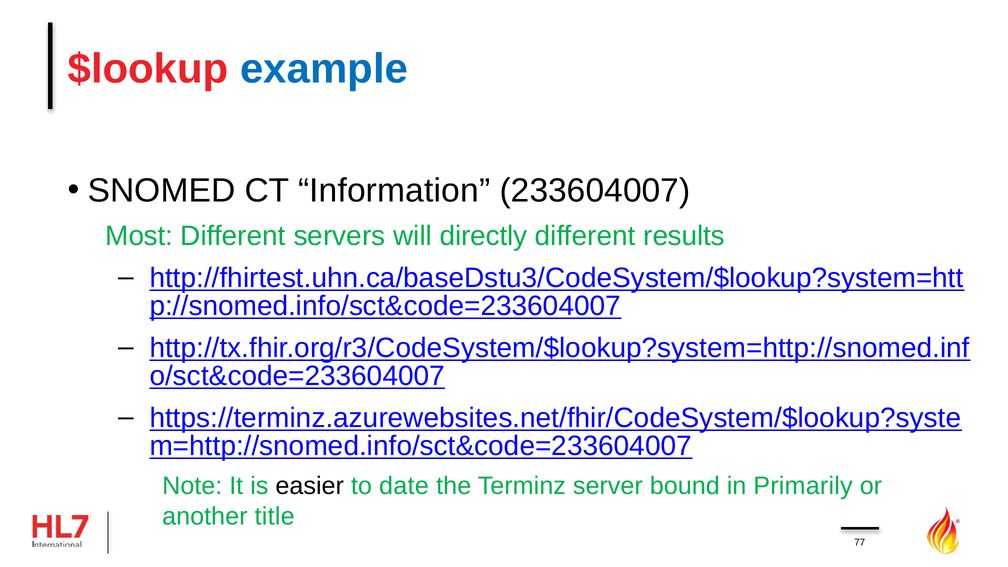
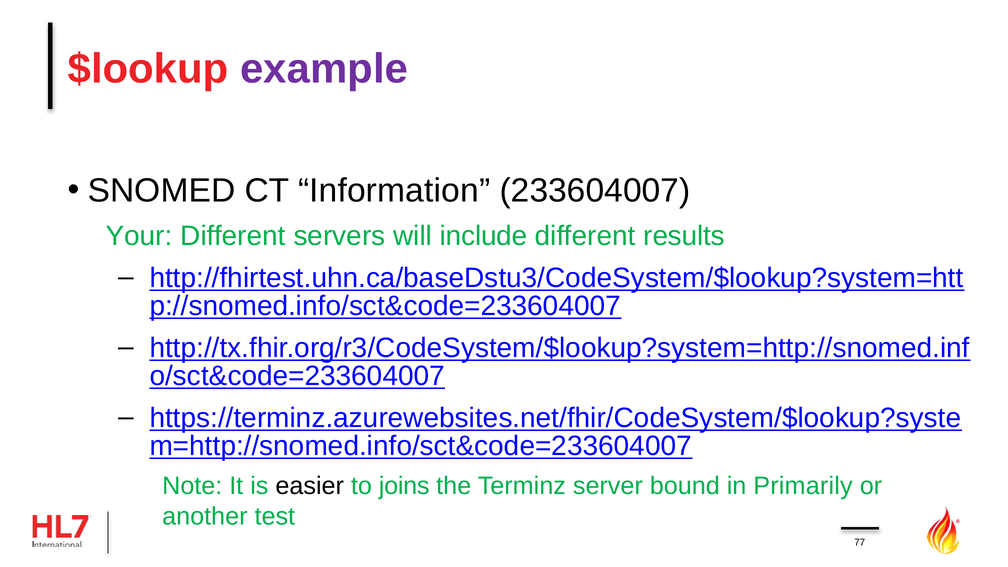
example colour: blue -> purple (324, 69)
Most: Most -> Your (139, 236)
directly: directly -> include (484, 236)
date: date -> joins (404, 486)
title: title -> test (275, 516)
